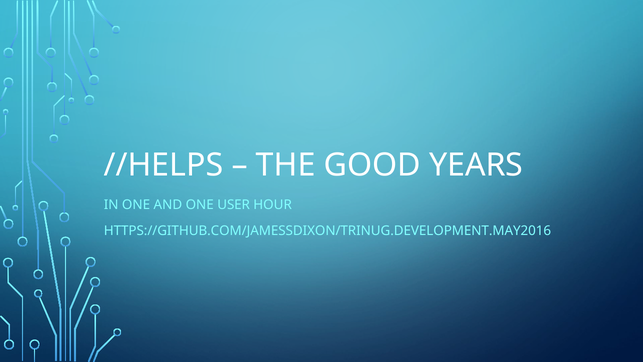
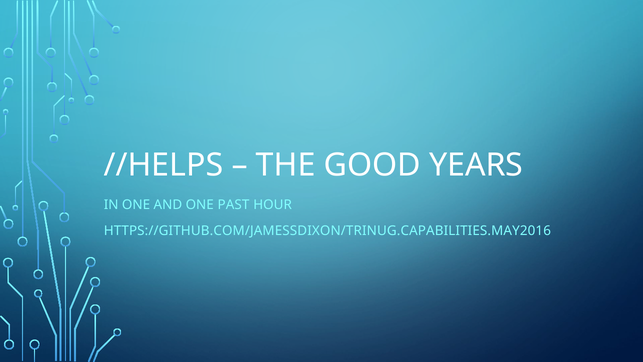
USER: USER -> PAST (233, 205)
HTTPS://GITHUB.COM/JAMESSDIXON/TRINUG.DEVELOPMENT.MAY2016: HTTPS://GITHUB.COM/JAMESSDIXON/TRINUG.DEVELOPMENT.MAY2016 -> HTTPS://GITHUB.COM/JAMESSDIXON/TRINUG.CAPABILITIES.MAY2016 (327, 231)
